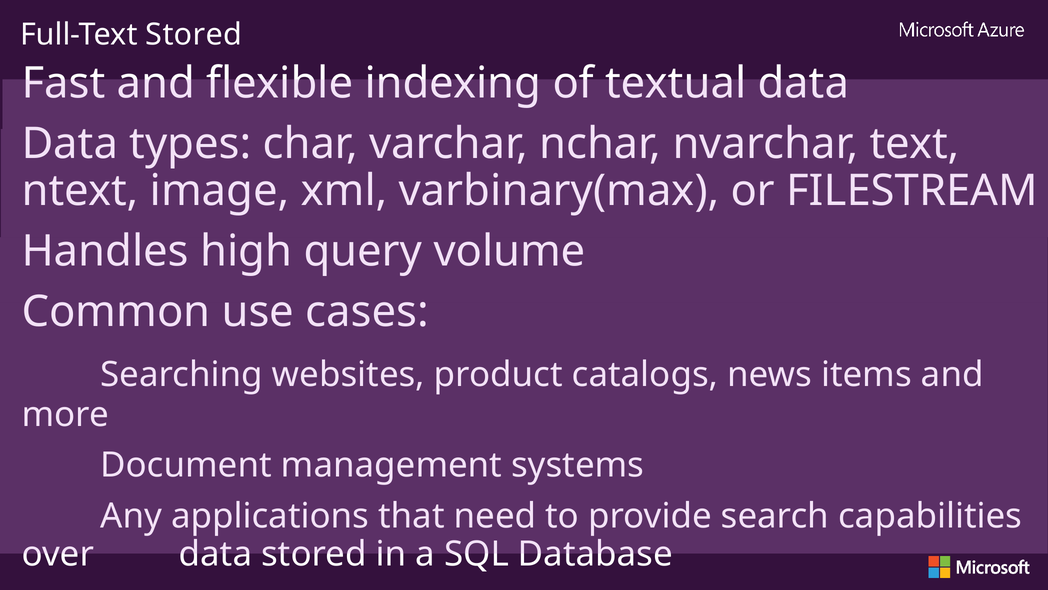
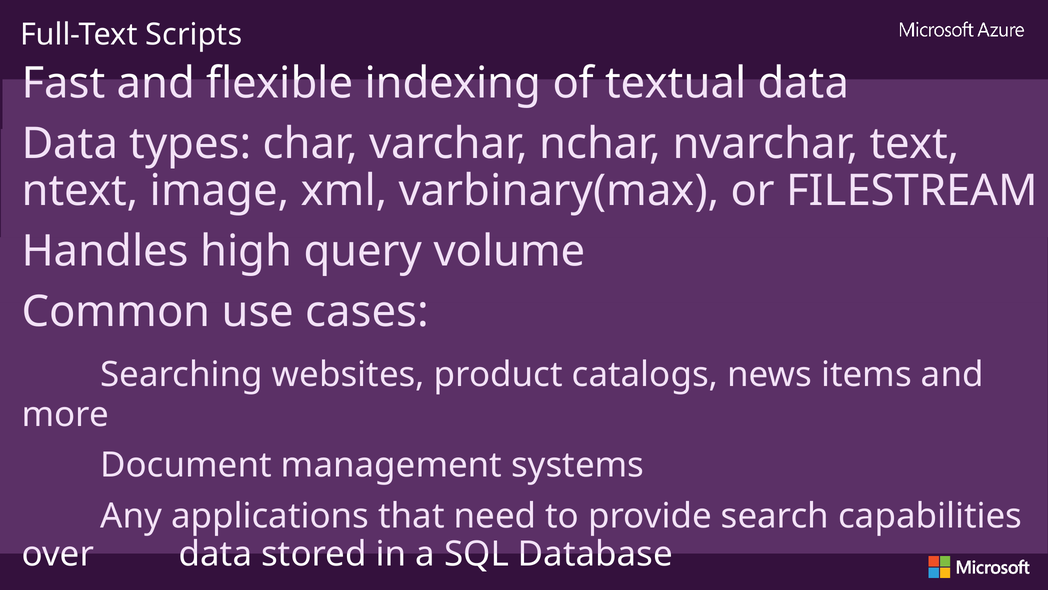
Full-Text Stored: Stored -> Scripts (194, 35)
